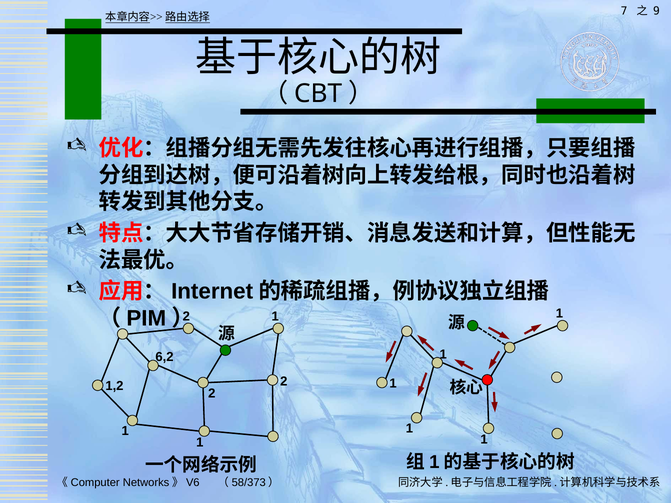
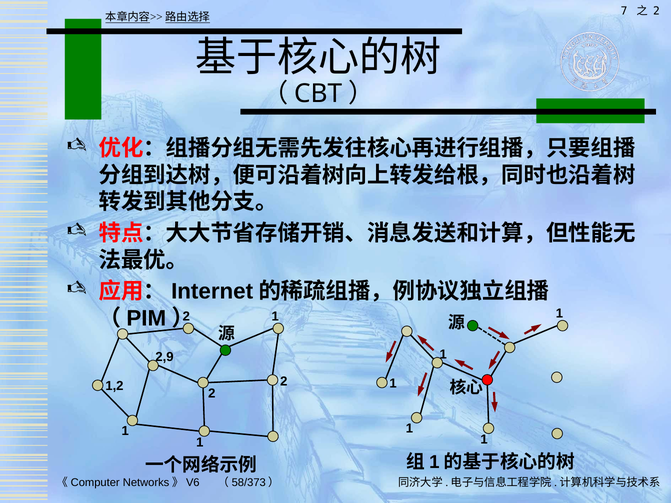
9: 9 -> 2 (656, 11)
6,2: 6,2 -> 2,9 (164, 357)
